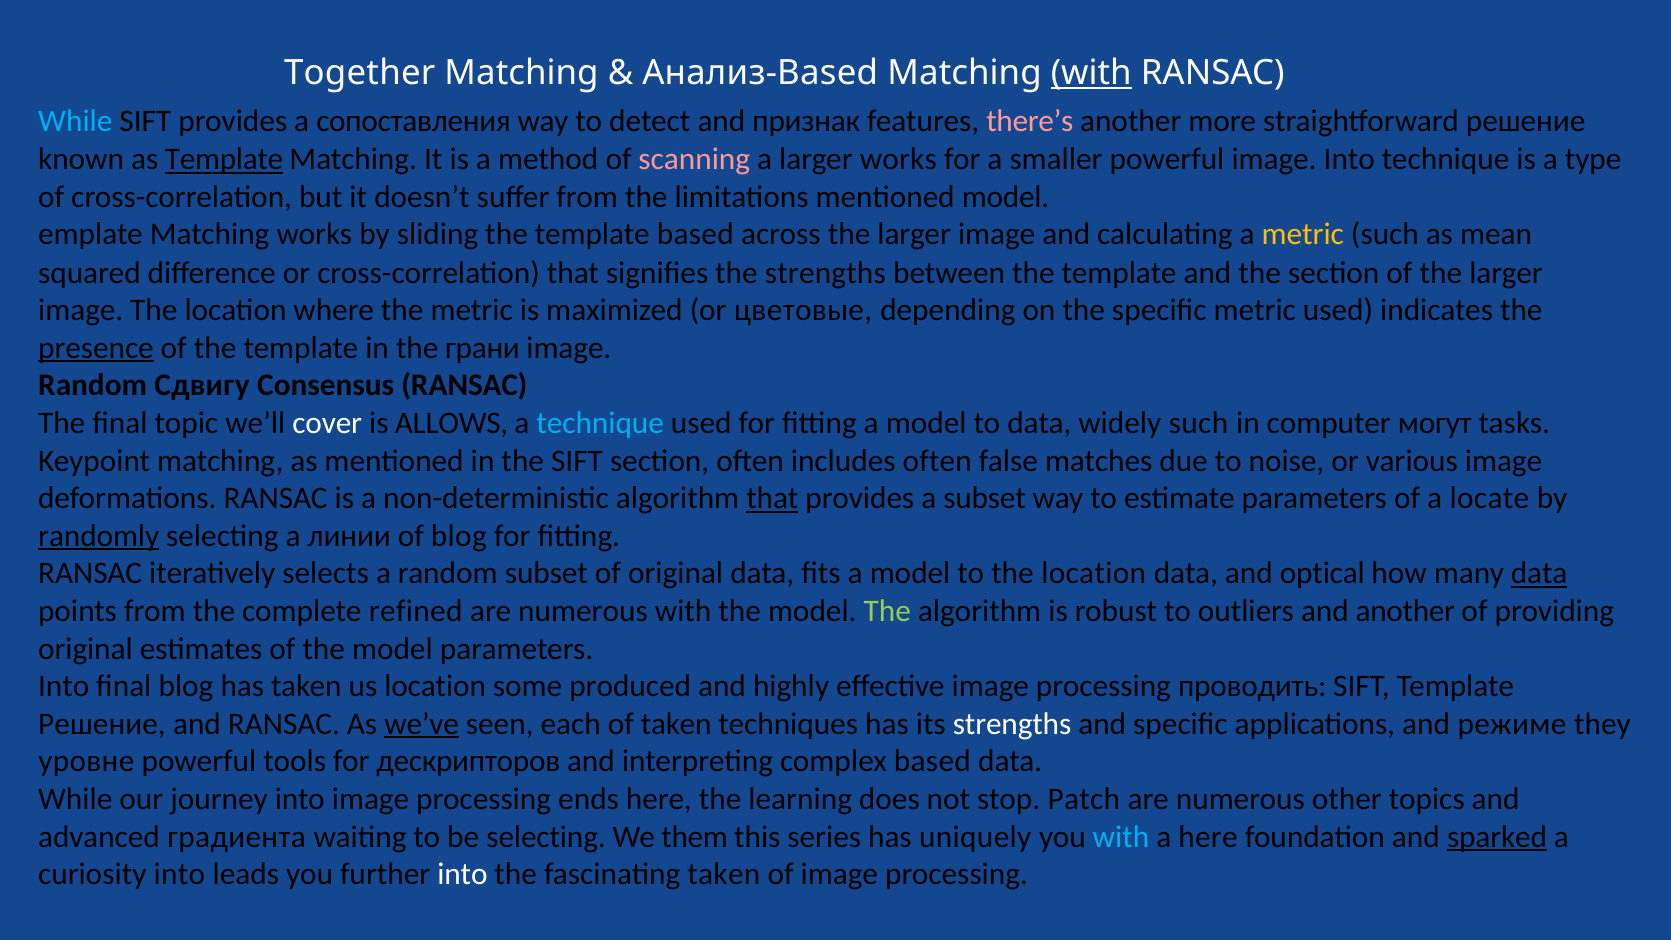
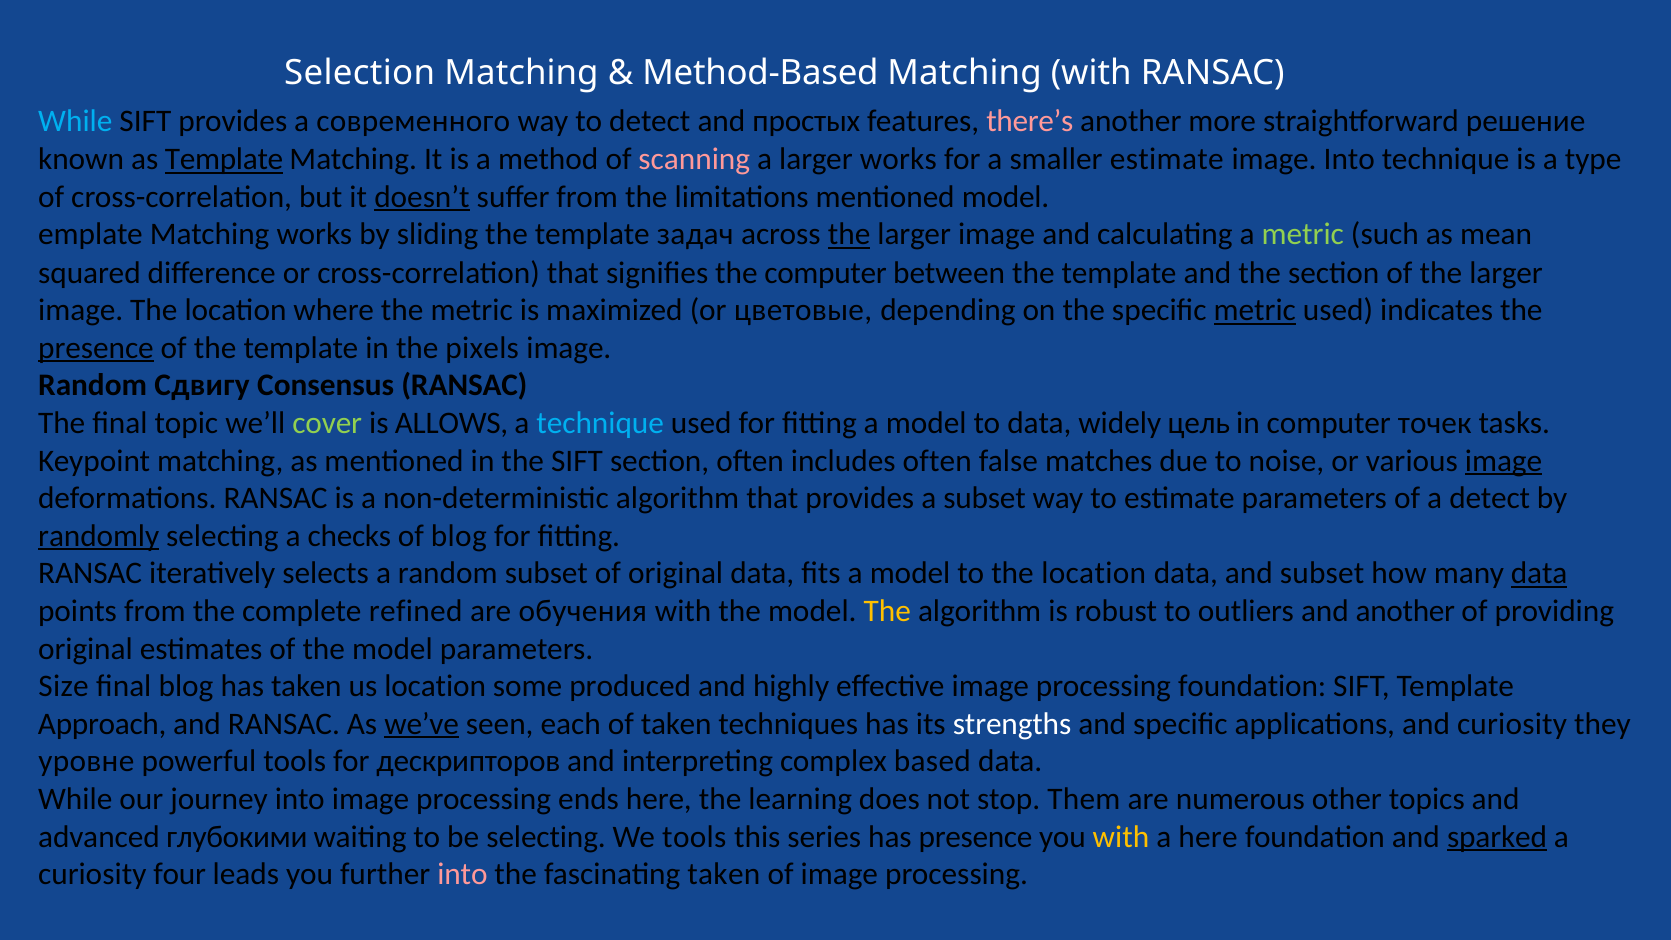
Together: Together -> Selection (360, 73)
Анализ-Based: Анализ-Based -> Method-Based (760, 73)
with underline: present -> none (1091, 73)
сопоставления: сопоставления -> современного (413, 122)
признак: признак -> простых (806, 122)
smaller powerful: powerful -> estimate (1167, 159)
doesn’t underline: none -> present (422, 197)
template based: based -> задач (695, 234)
the underline: none -> present (849, 234)
metric colour: yellow -> light green (1303, 234)
the strengths: strengths -> computer (826, 273)
metric underline: none -> present (1255, 310)
грани: грани -> pixels (482, 348)
cover colour: white -> light green (327, 423)
widely such: such -> цель (1199, 423)
могут: могут -> точек (1435, 423)
image underline: none -> present (1504, 461)
that underline: present -> none (772, 498)
a locate: locate -> detect (1490, 498)
линии: линии -> checks (349, 536)
and optical: optical -> subset (1322, 573)
numerous: numerous -> обучения (583, 611)
The colour: light green -> yellow (887, 611)
Into: Into -> Size (64, 686)
processing проводить: проводить -> foundation (1252, 686)
Решение: Решение -> Approach (102, 724)
and режиме: режиме -> curiosity (1512, 724)
Patch: Patch -> Them (1084, 799)
градиента: градиента -> глубокими (237, 837)
We them: them -> tools (694, 837)
has uniquely: uniquely -> presence (976, 837)
with colour: light blue -> yellow (1121, 837)
curiosity into: into -> four (180, 874)
into colour: white -> pink (462, 874)
